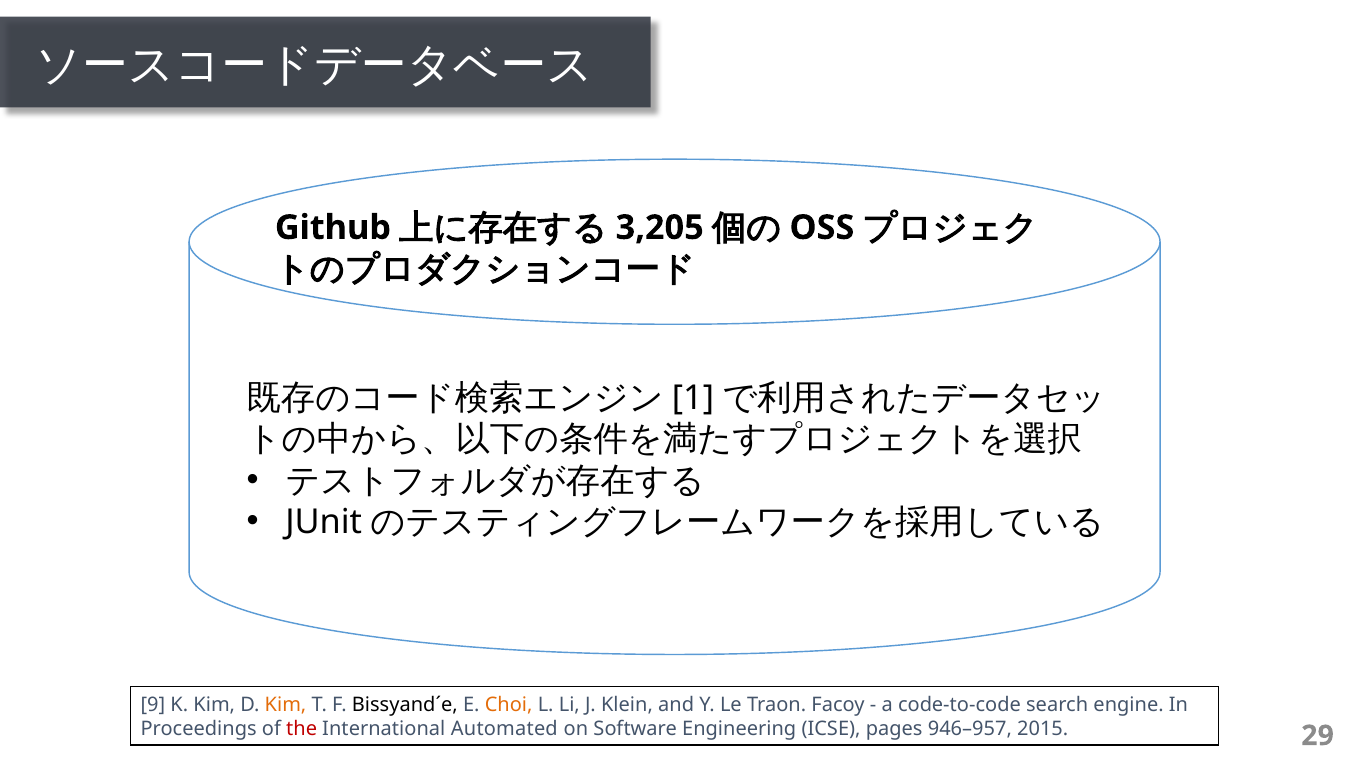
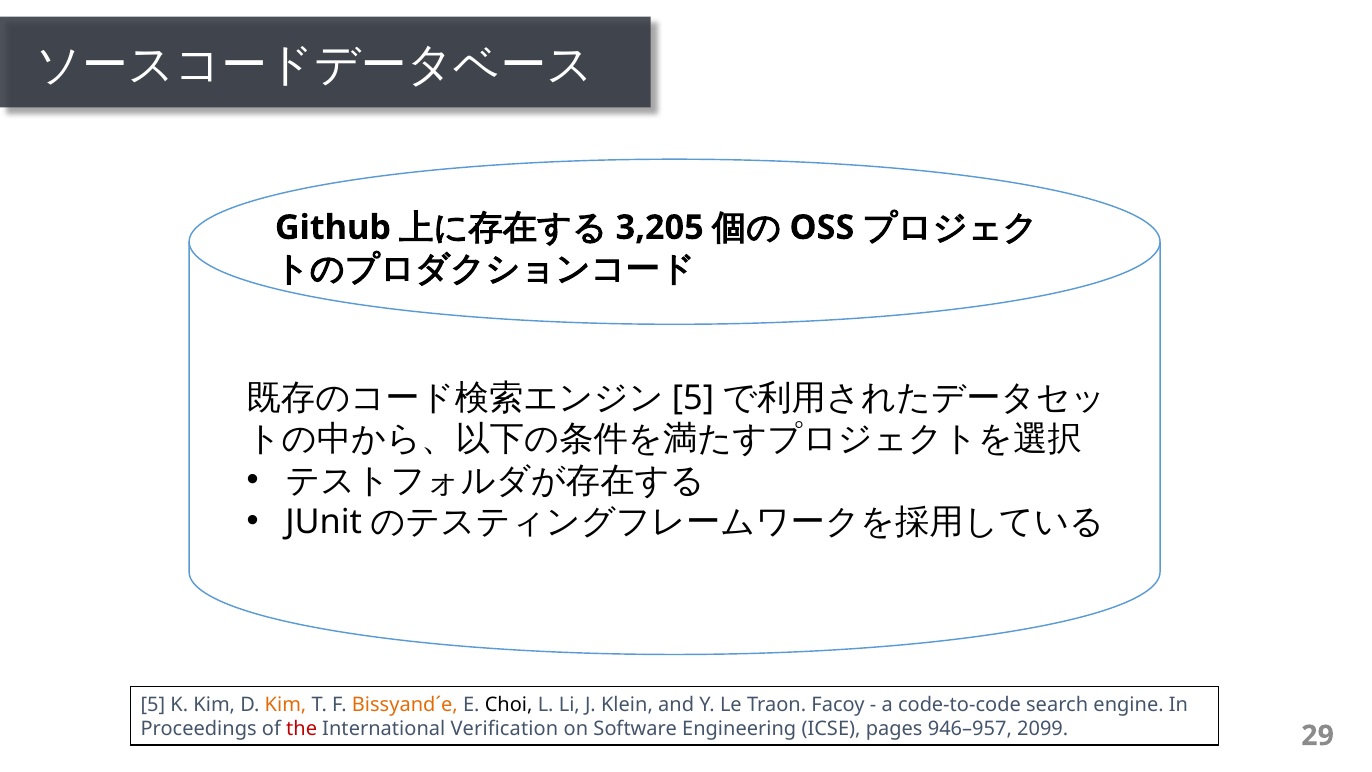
1: 1 -> 5 (693, 398)
9: 9 -> 5 (153, 705)
Bissyand´e colour: black -> orange (405, 705)
Choi colour: orange -> black (509, 705)
Automated: Automated -> Veriﬁcation (504, 729)
2015: 2015 -> 2099 (1043, 729)
